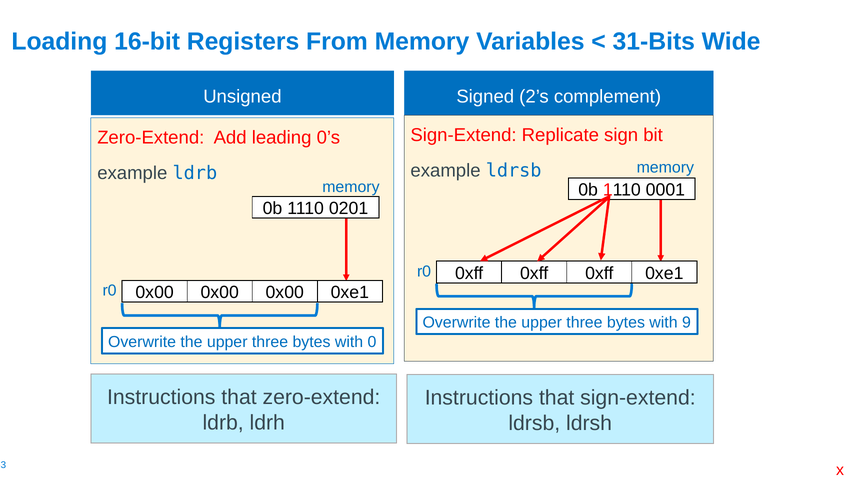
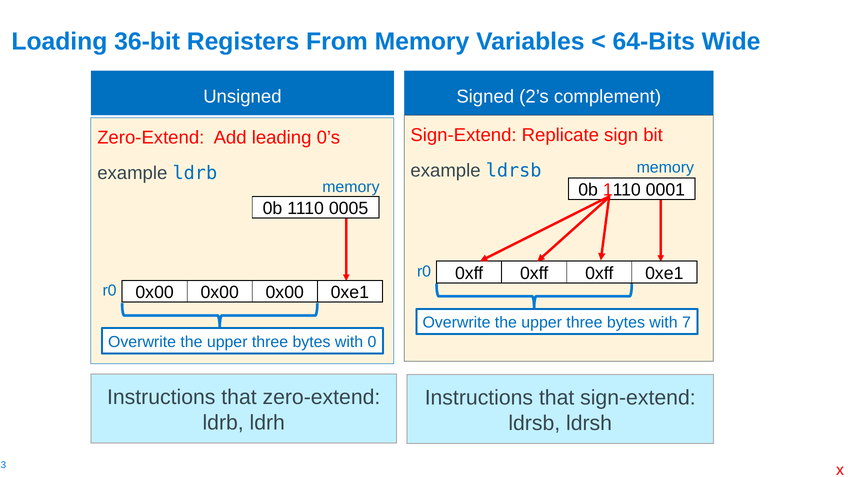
16-bit: 16-bit -> 36-bit (147, 41)
31-Bits: 31-Bits -> 64-Bits (654, 41)
0201: 0201 -> 0005 (349, 208)
9: 9 -> 7 (686, 323)
